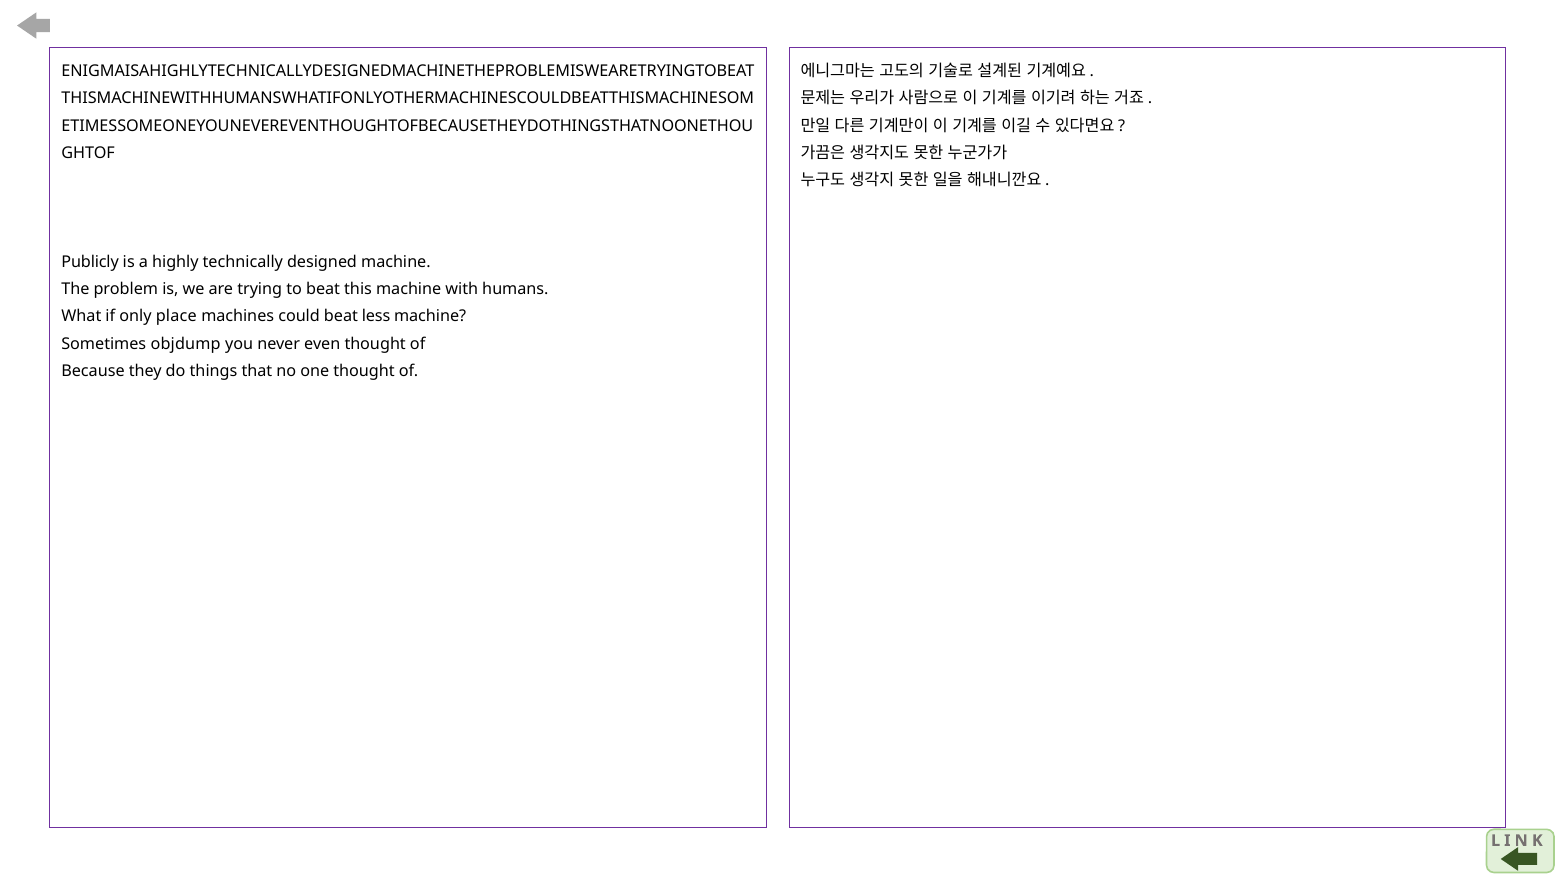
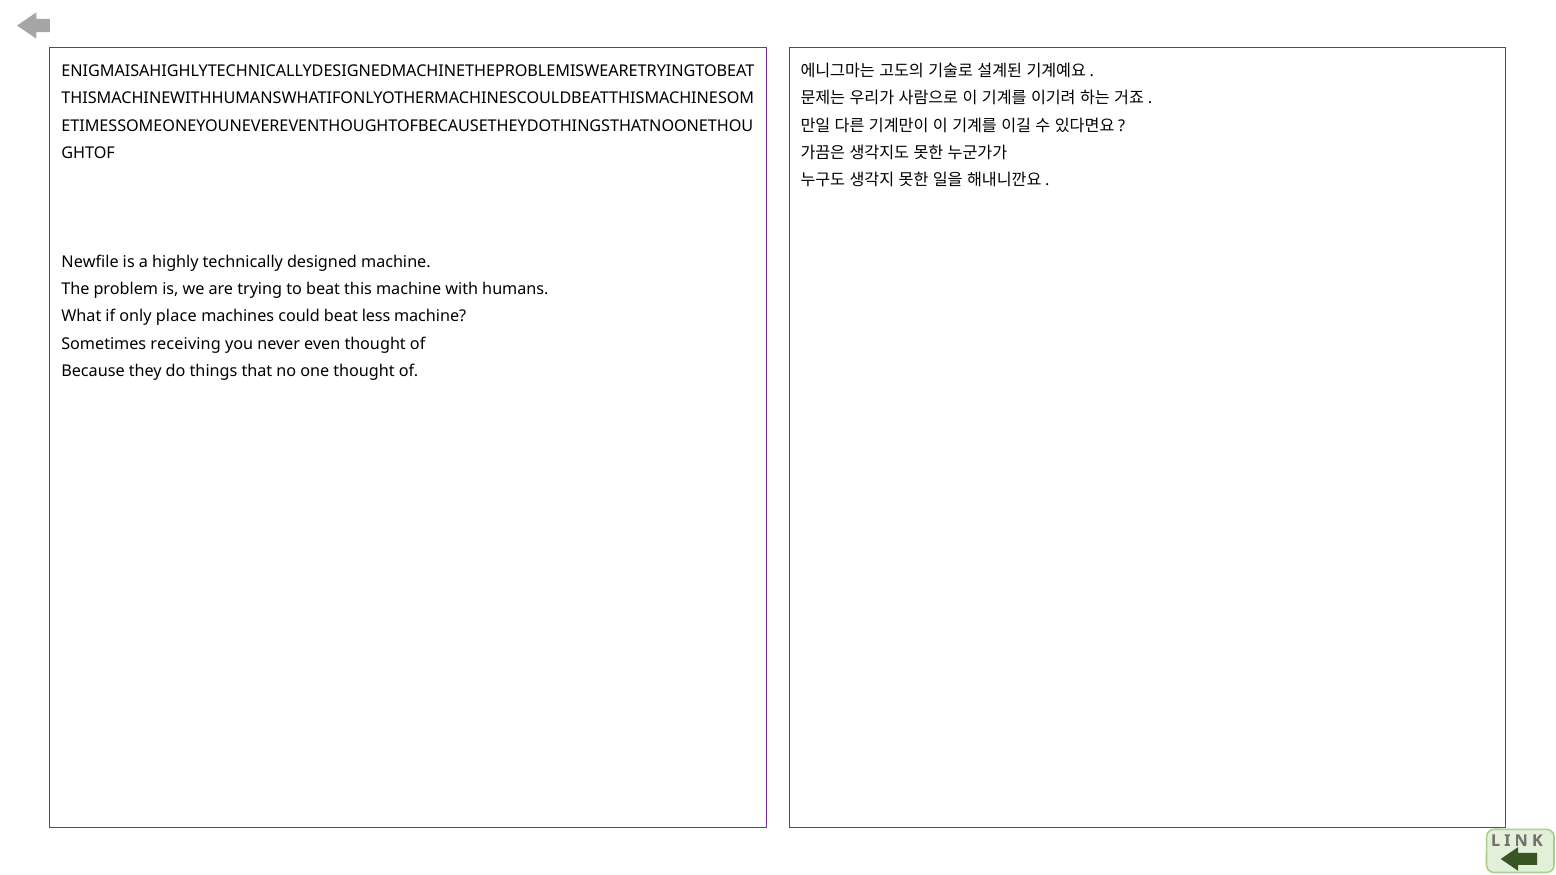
Publicly: Publicly -> Newfile (90, 262)
objdump: objdump -> receiving (186, 344)
